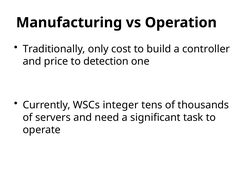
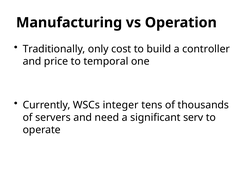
detection: detection -> temporal (106, 61)
task: task -> serv (193, 117)
